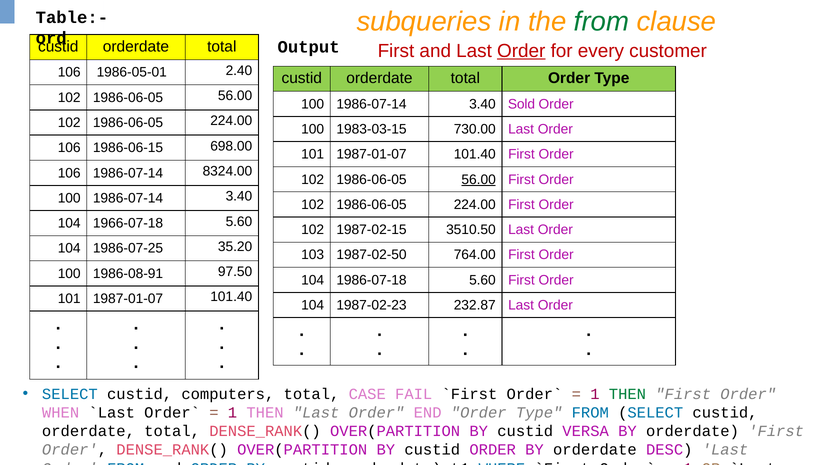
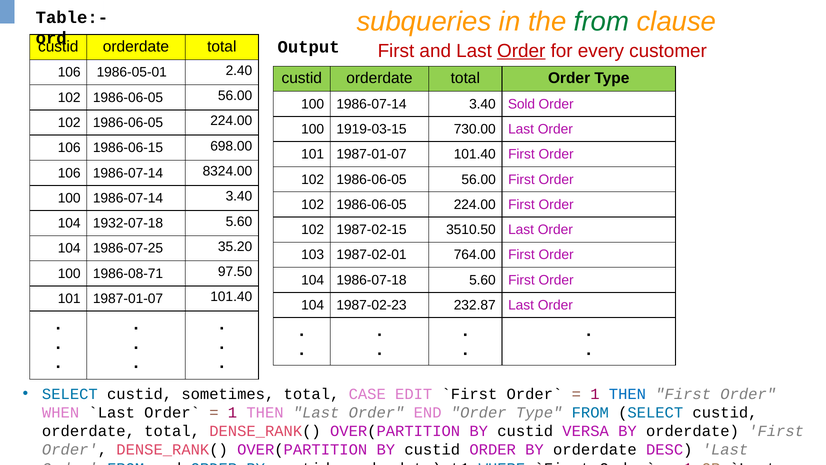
1983-03-15: 1983-03-15 -> 1919-03-15 (372, 129)
56.00 underline: present -> none (479, 179)
1966-07-18: 1966-07-18 -> 1932-07-18 (128, 223)
1987-02-50: 1987-02-50 -> 1987-02-01 (372, 255)
1986-08-91: 1986-08-91 -> 1986-08-71 (128, 273)
computers: computers -> sometimes (228, 394)
FAIL: FAIL -> EDIT (414, 394)
THEN colour: green -> blue (627, 394)
